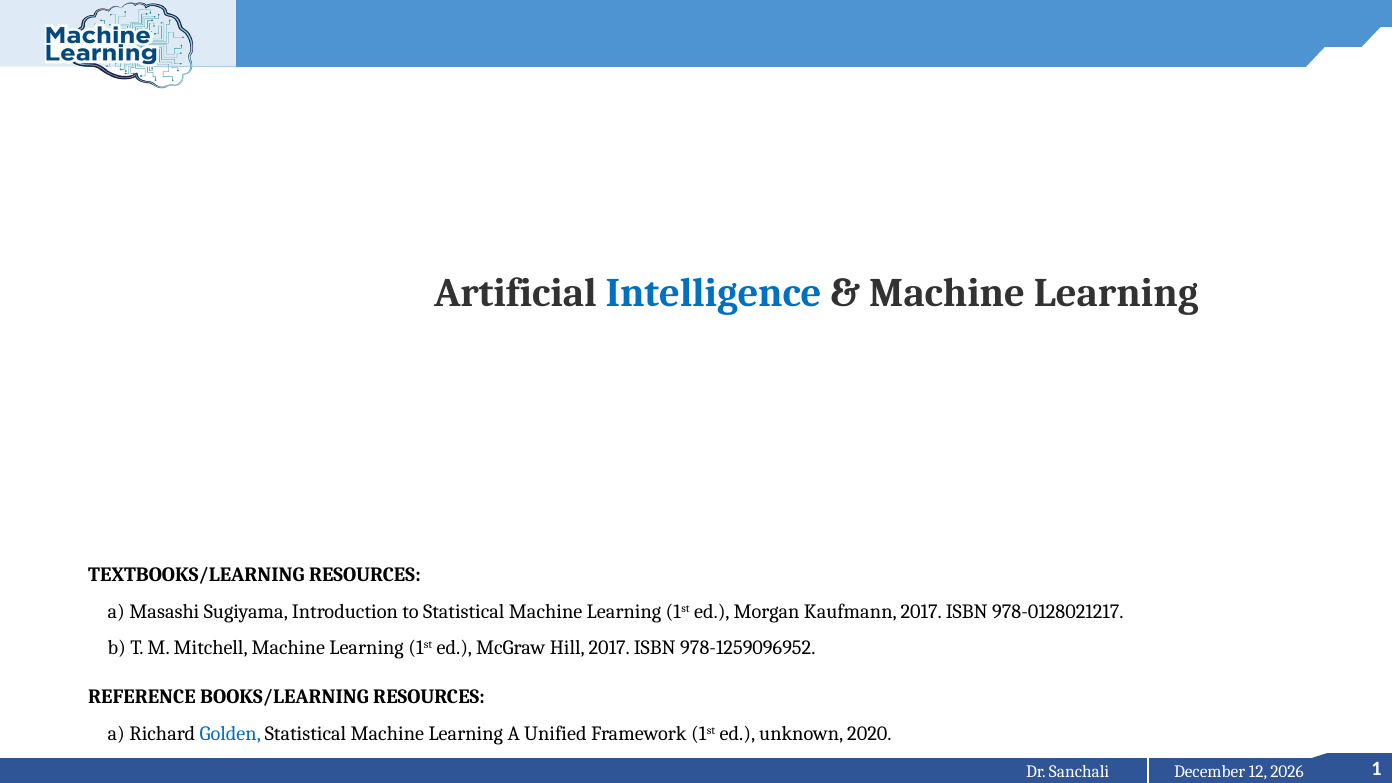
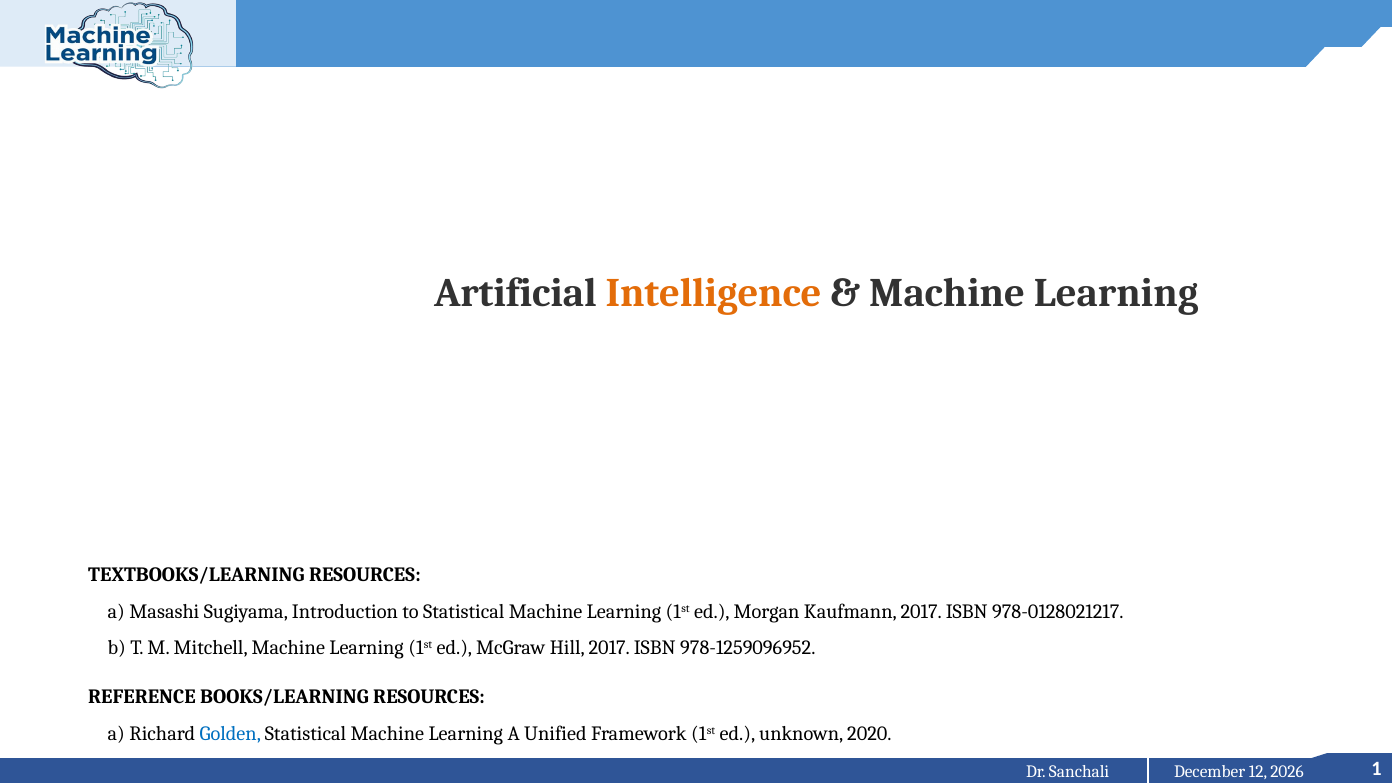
Intelligence colour: blue -> orange (714, 293)
